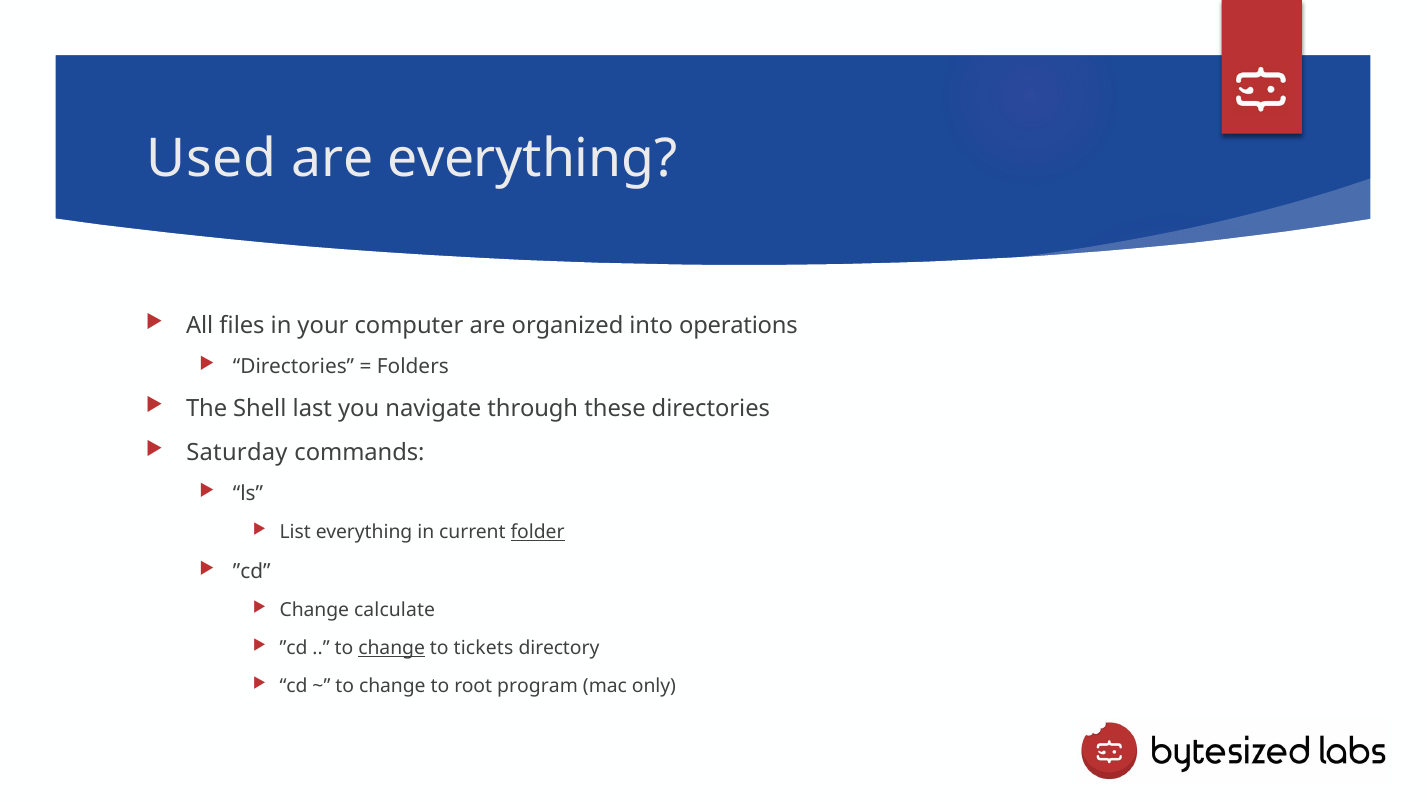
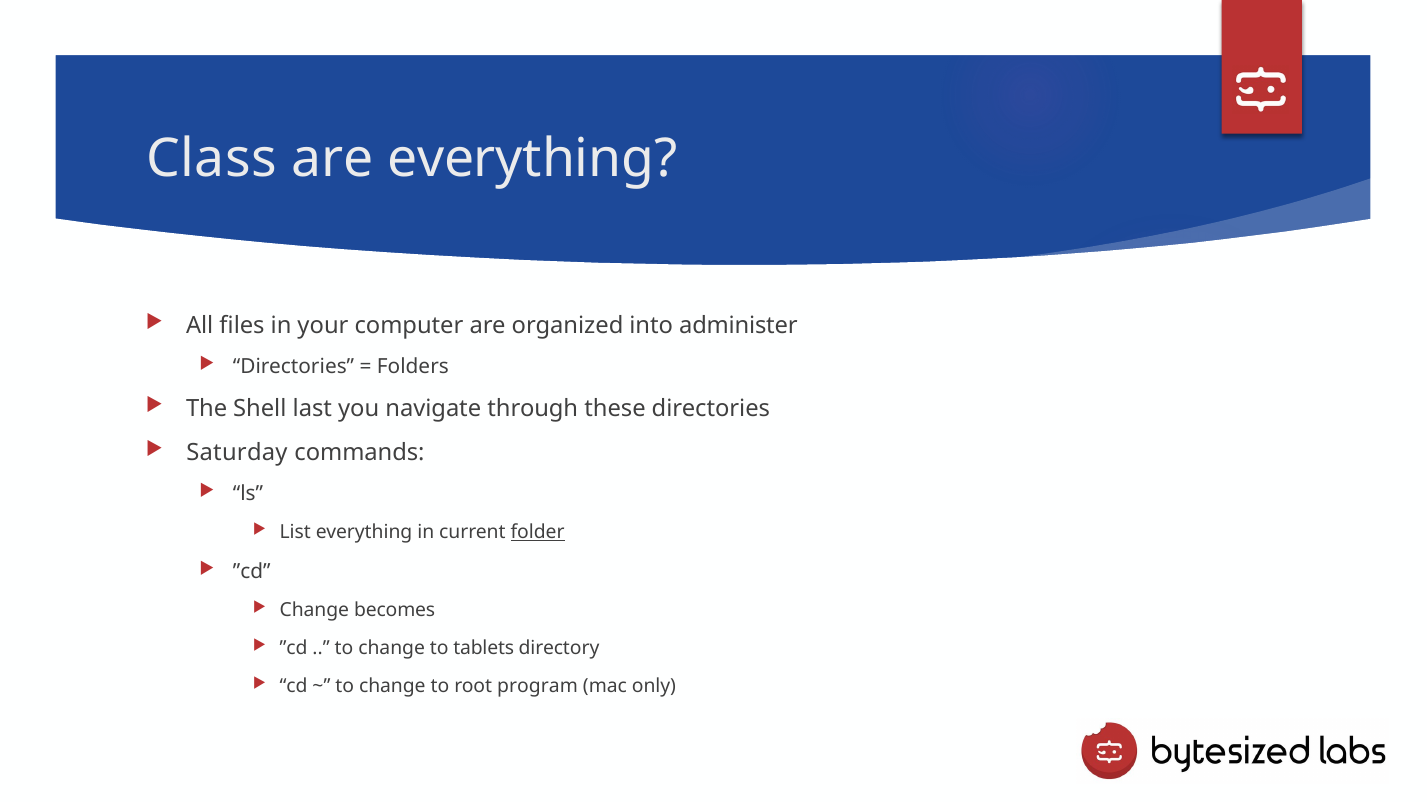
Used: Used -> Class (212, 159)
operations: operations -> administer (738, 326)
calculate: calculate -> becomes (395, 611)
change underline: present -> none (392, 649)
tickets: tickets -> tablets (484, 649)
